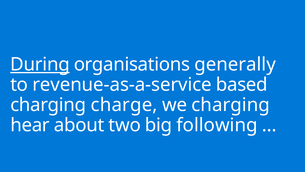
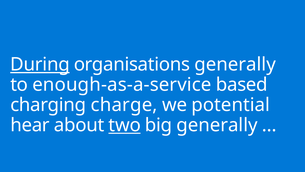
revenue-as-a-service: revenue-as-a-service -> enough-as-a-service (122, 85)
we charging: charging -> potential (231, 105)
two underline: none -> present (125, 125)
big following: following -> generally (217, 125)
